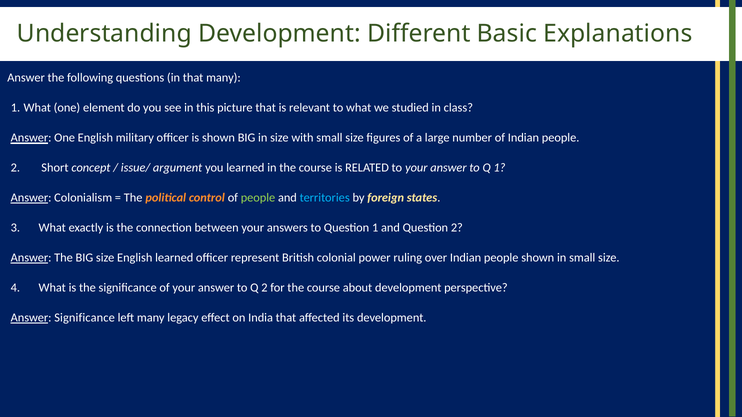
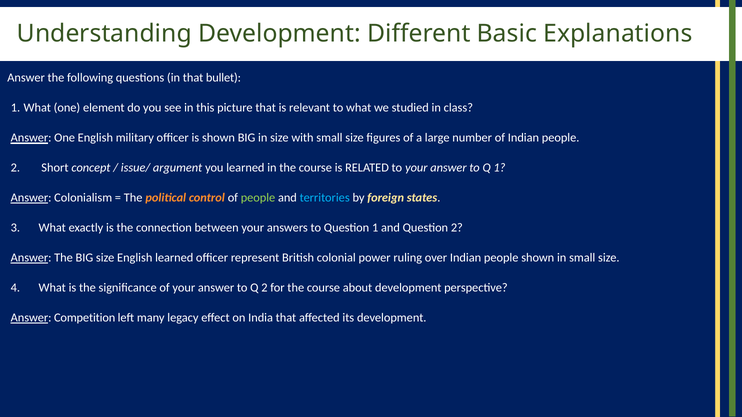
that many: many -> bullet (223, 78)
Answer Significance: Significance -> Competition (85, 318)
